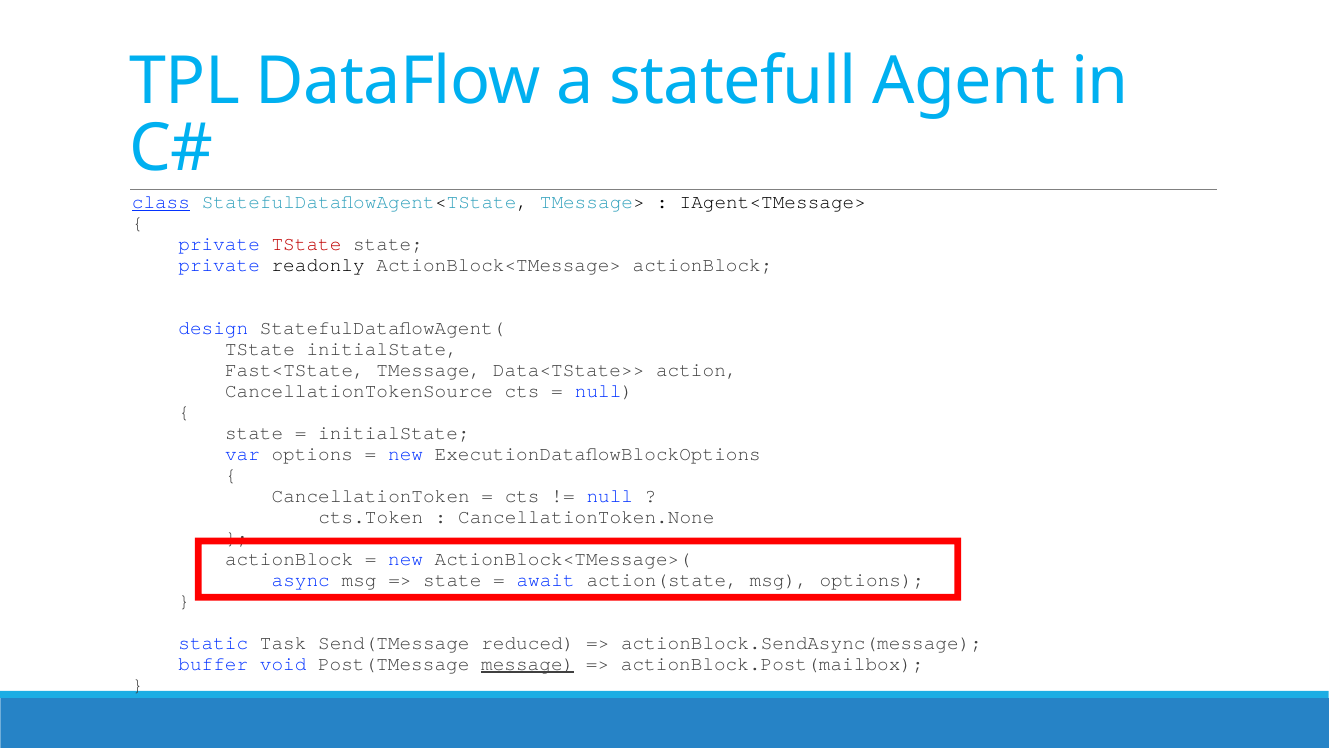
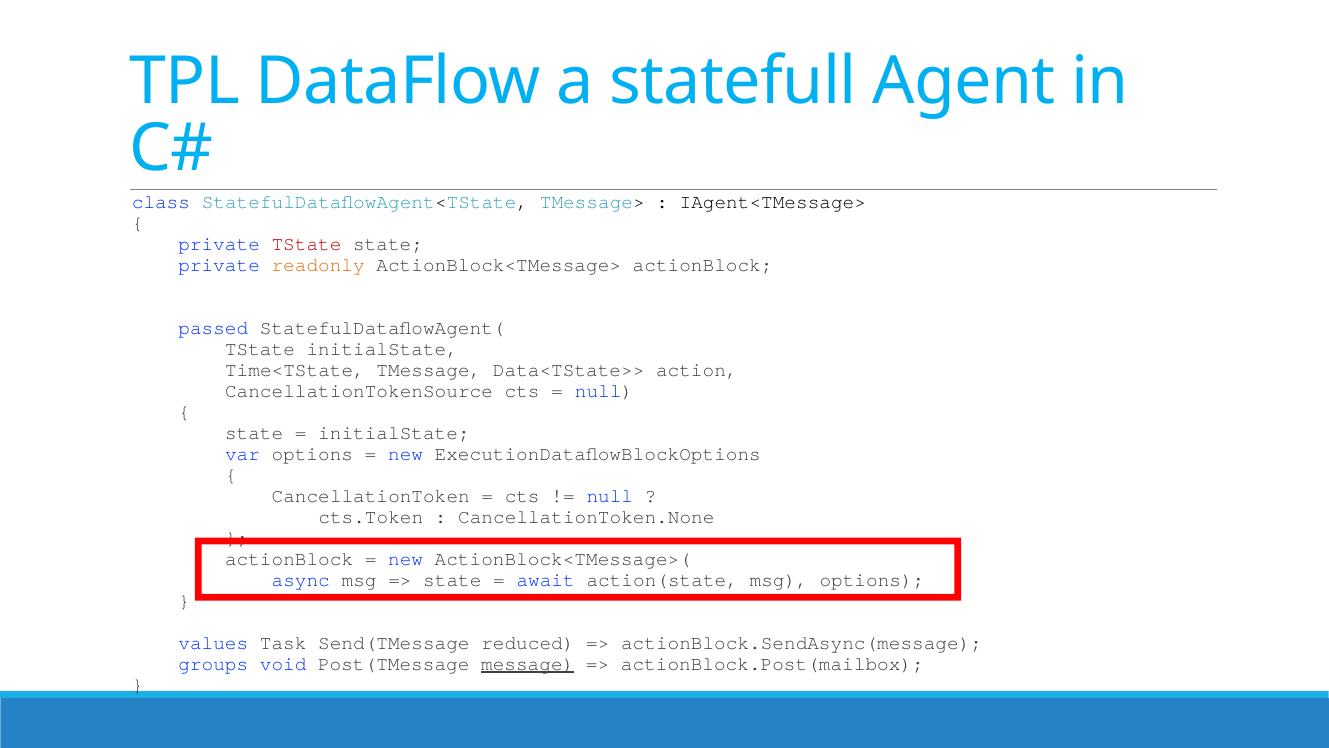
class underline: present -> none (161, 202)
readonly colour: black -> orange (318, 265)
design: design -> passed (213, 328)
Fast<TState: Fast<TState -> Time<TState (295, 370)
static: static -> values (213, 642)
buffer: buffer -> groups (213, 663)
